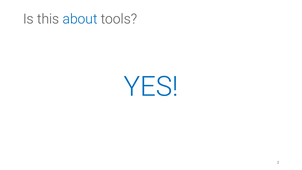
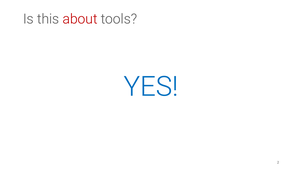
about colour: blue -> red (80, 19)
